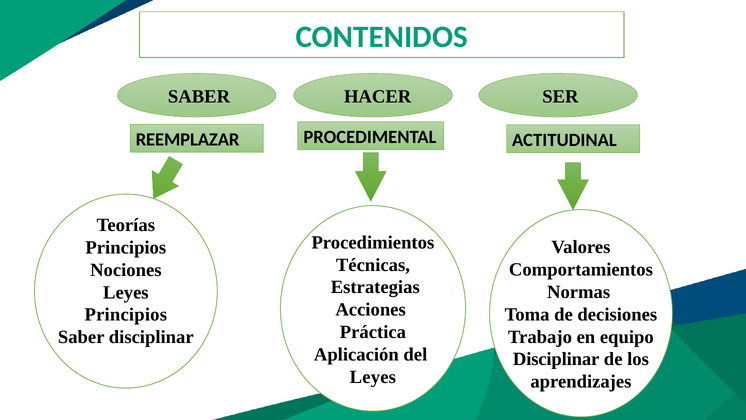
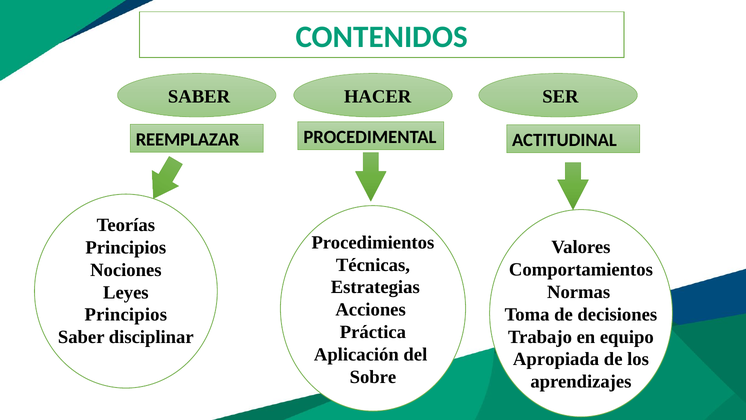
Disciplinar: Disciplinar -> Apropiada (556, 359)
Leyes: Leyes -> Sobre (373, 377)
